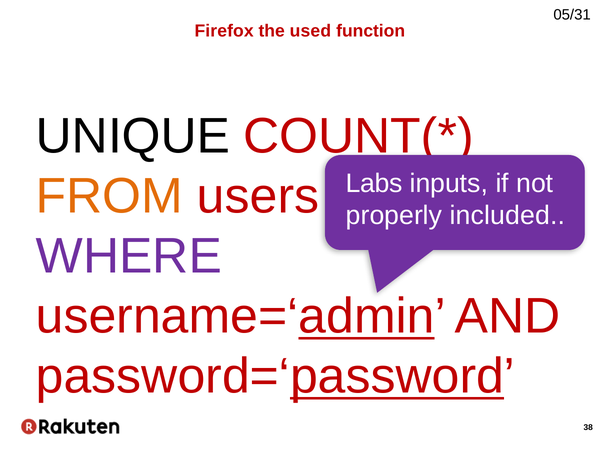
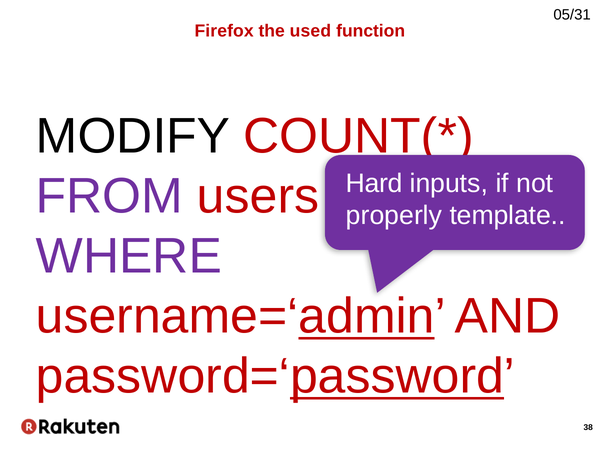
UNIQUE: UNIQUE -> MODIFY (133, 136)
Labs: Labs -> Hard (374, 183)
FROM colour: orange -> purple (109, 196)
included: included -> template (508, 215)
